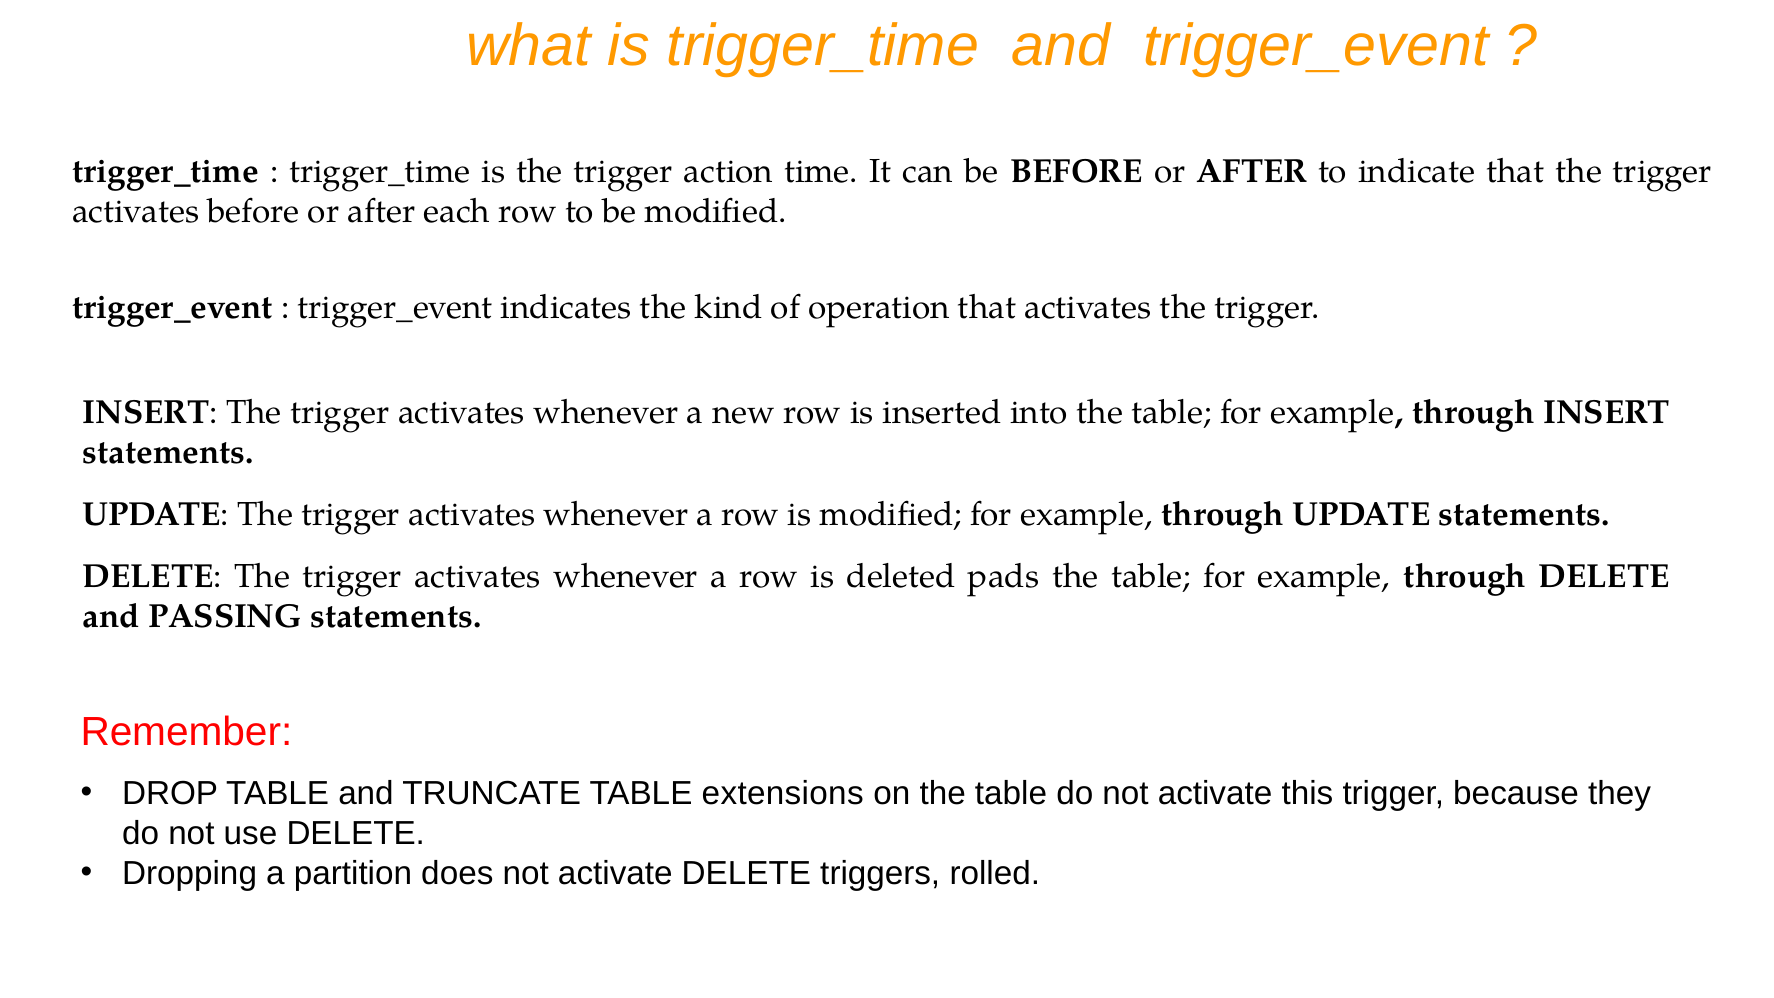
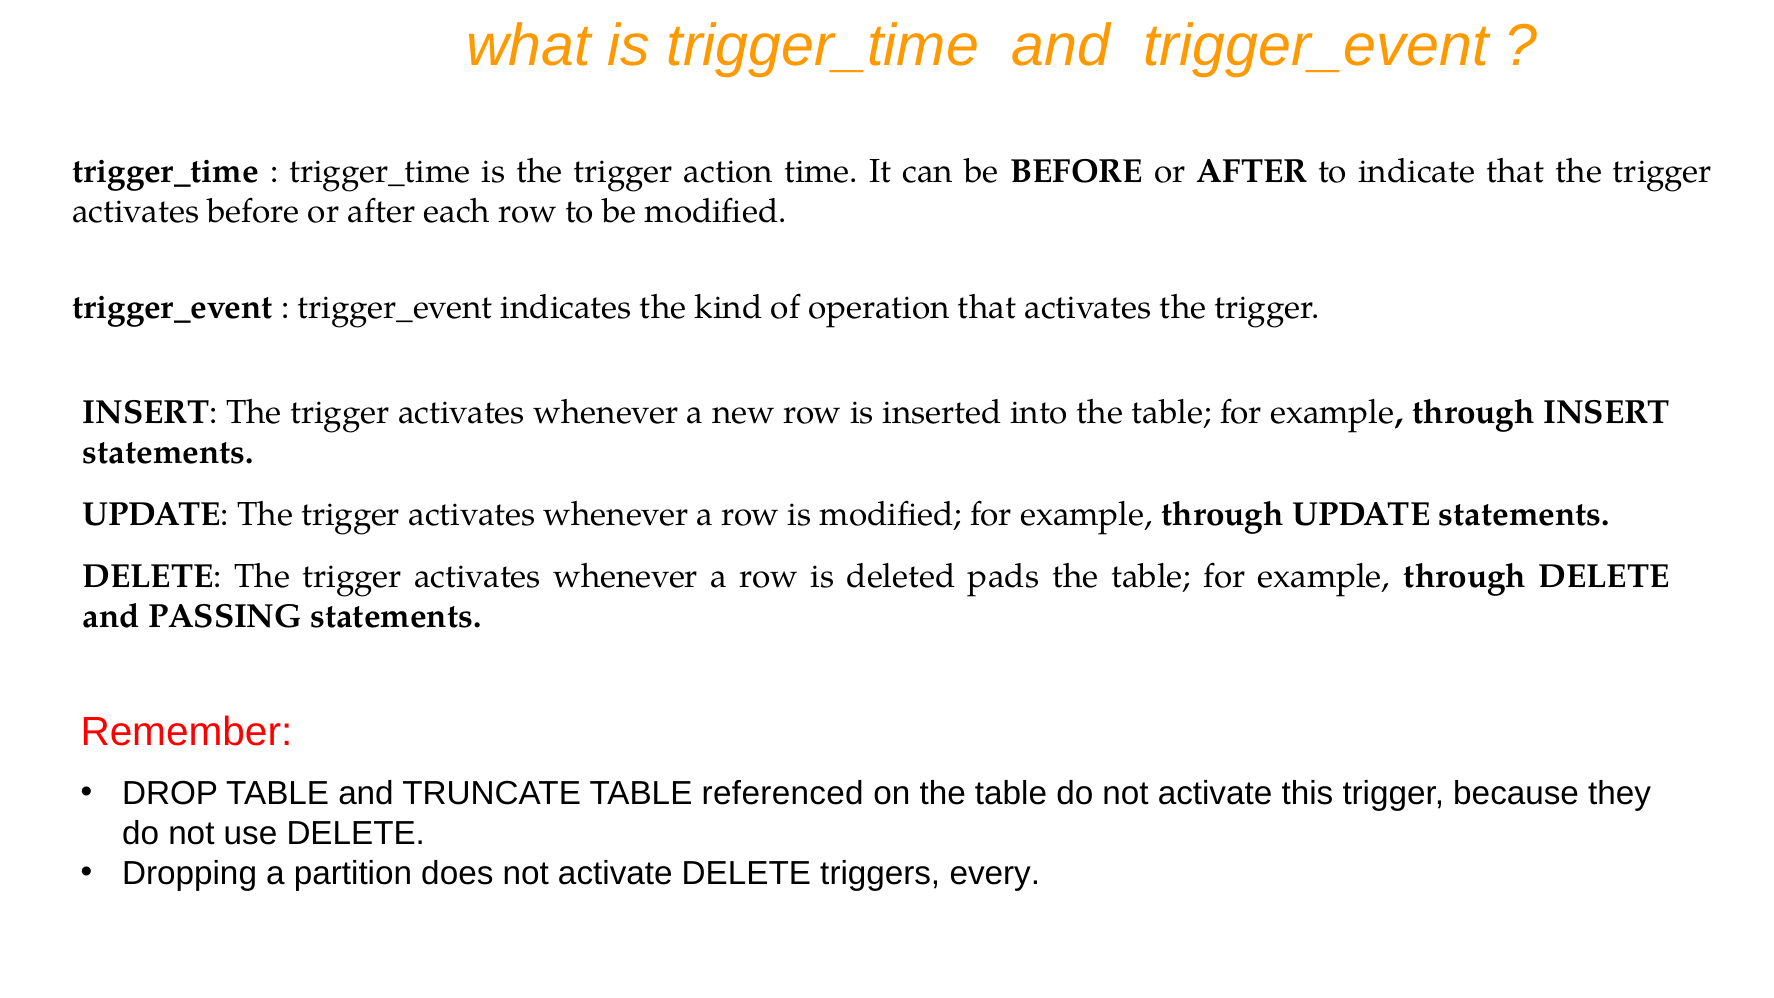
extensions: extensions -> referenced (783, 793)
rolled: rolled -> every (995, 873)
